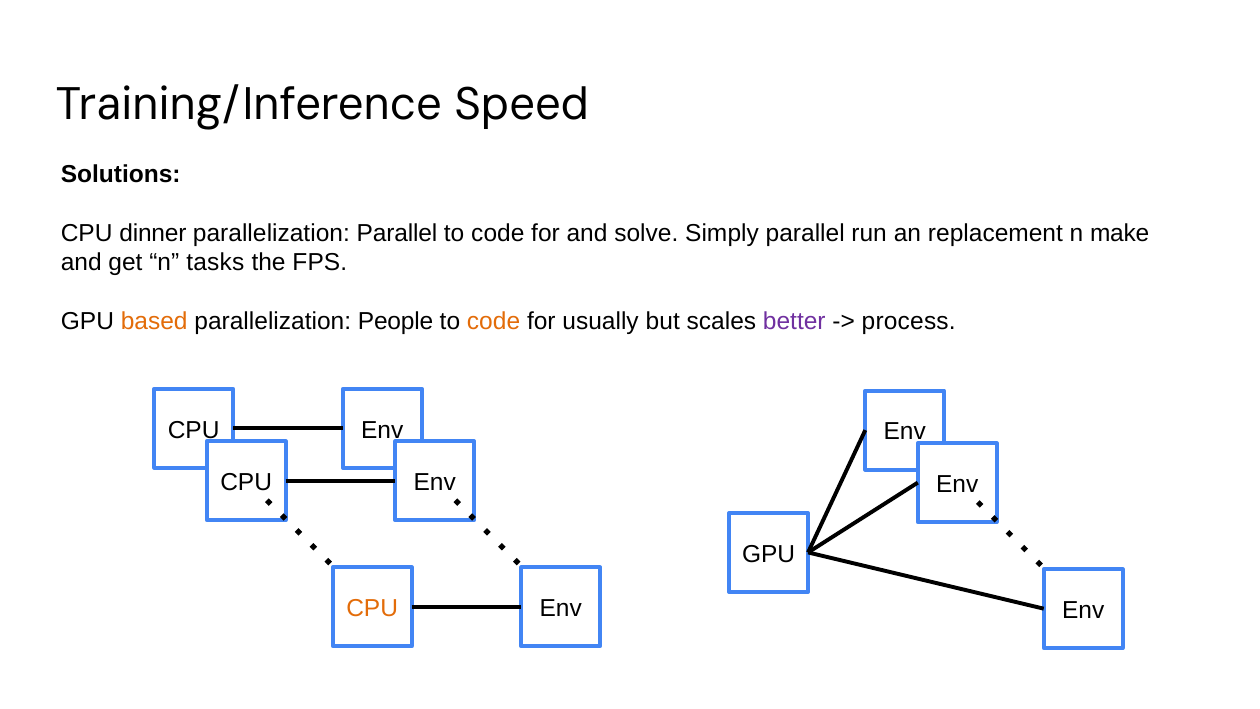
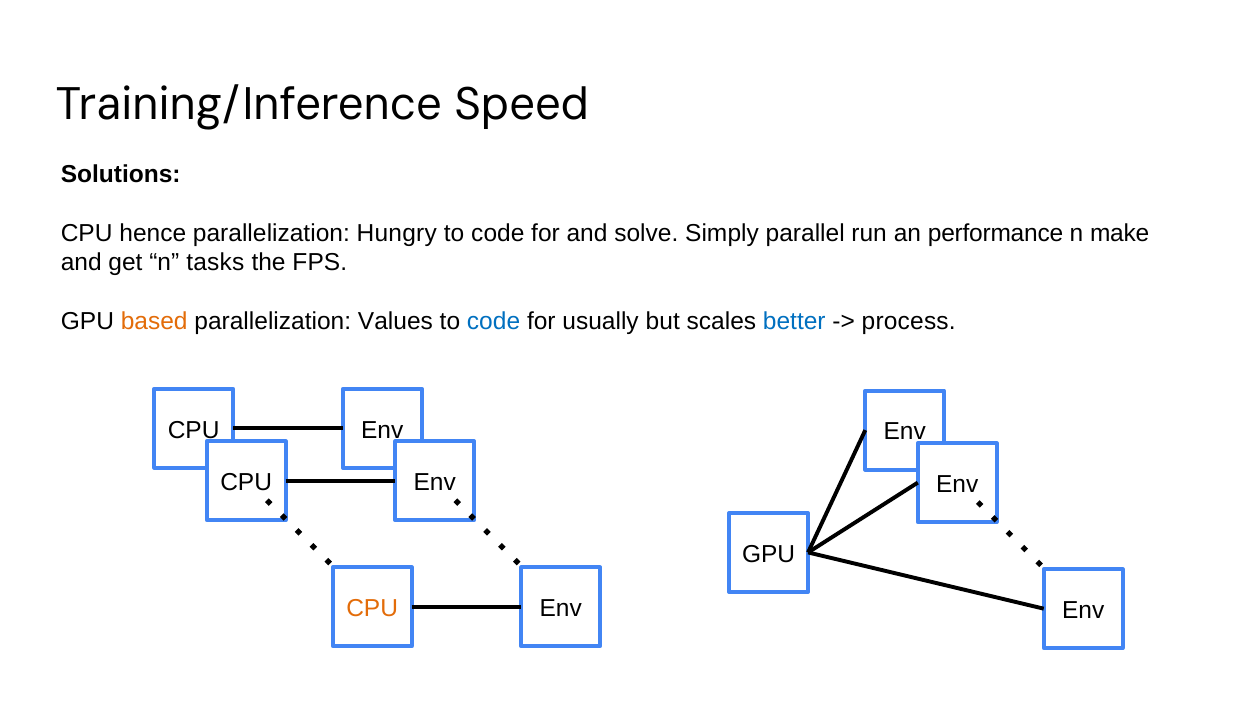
dinner: dinner -> hence (153, 233)
parallelization Parallel: Parallel -> Hungry (397, 233)
replacement: replacement -> performance (996, 233)
People: People -> Values (395, 321)
code colour: orange -> blue (494, 321)
better colour: purple -> blue (794, 321)
